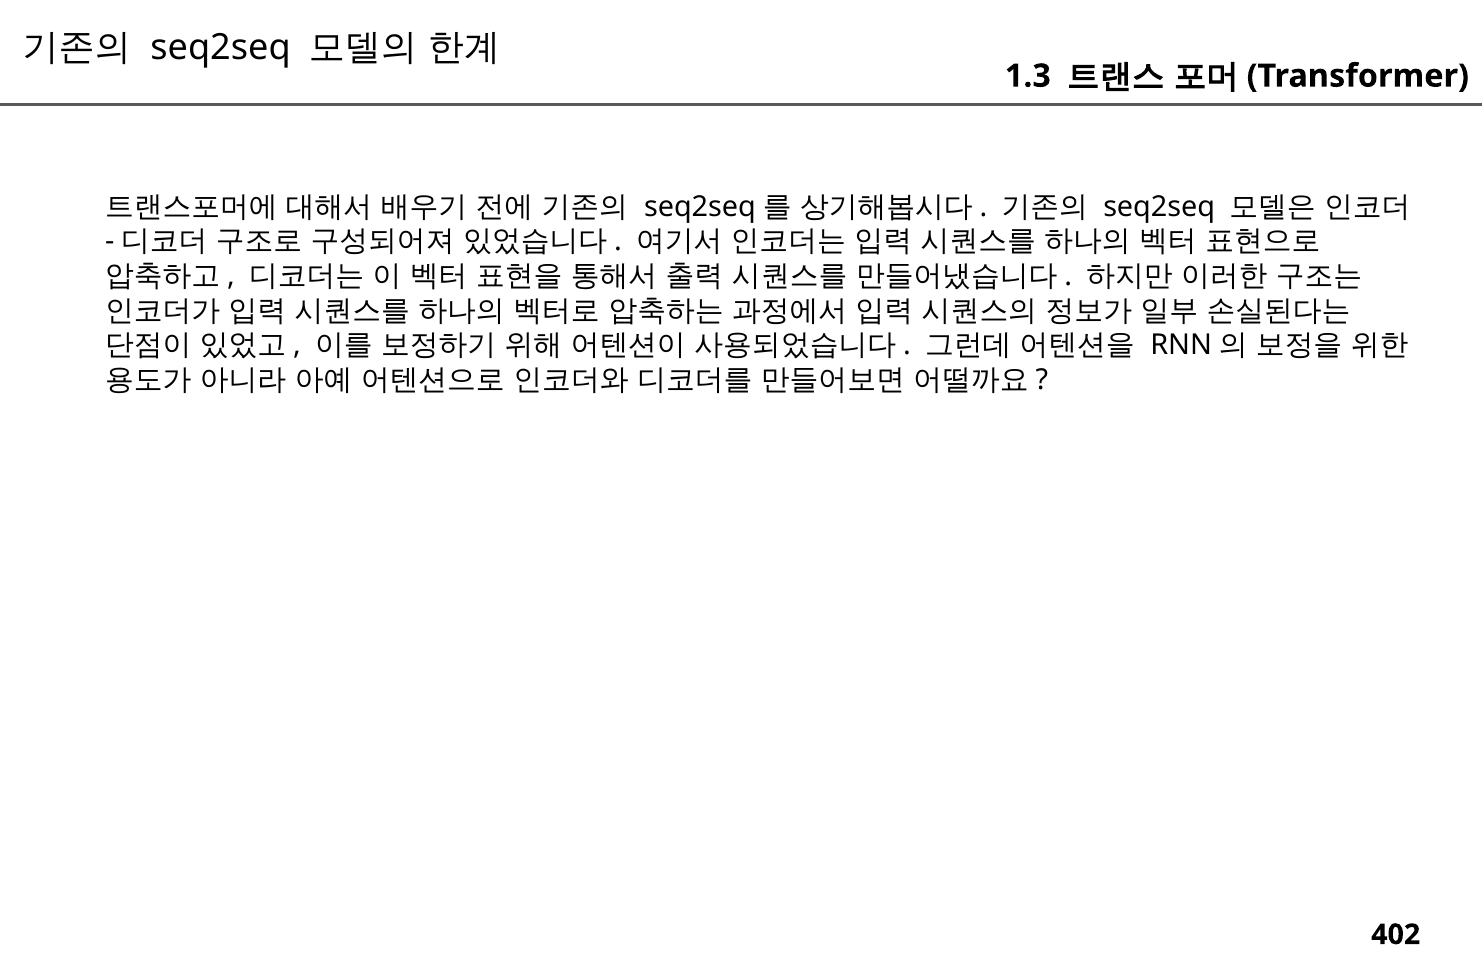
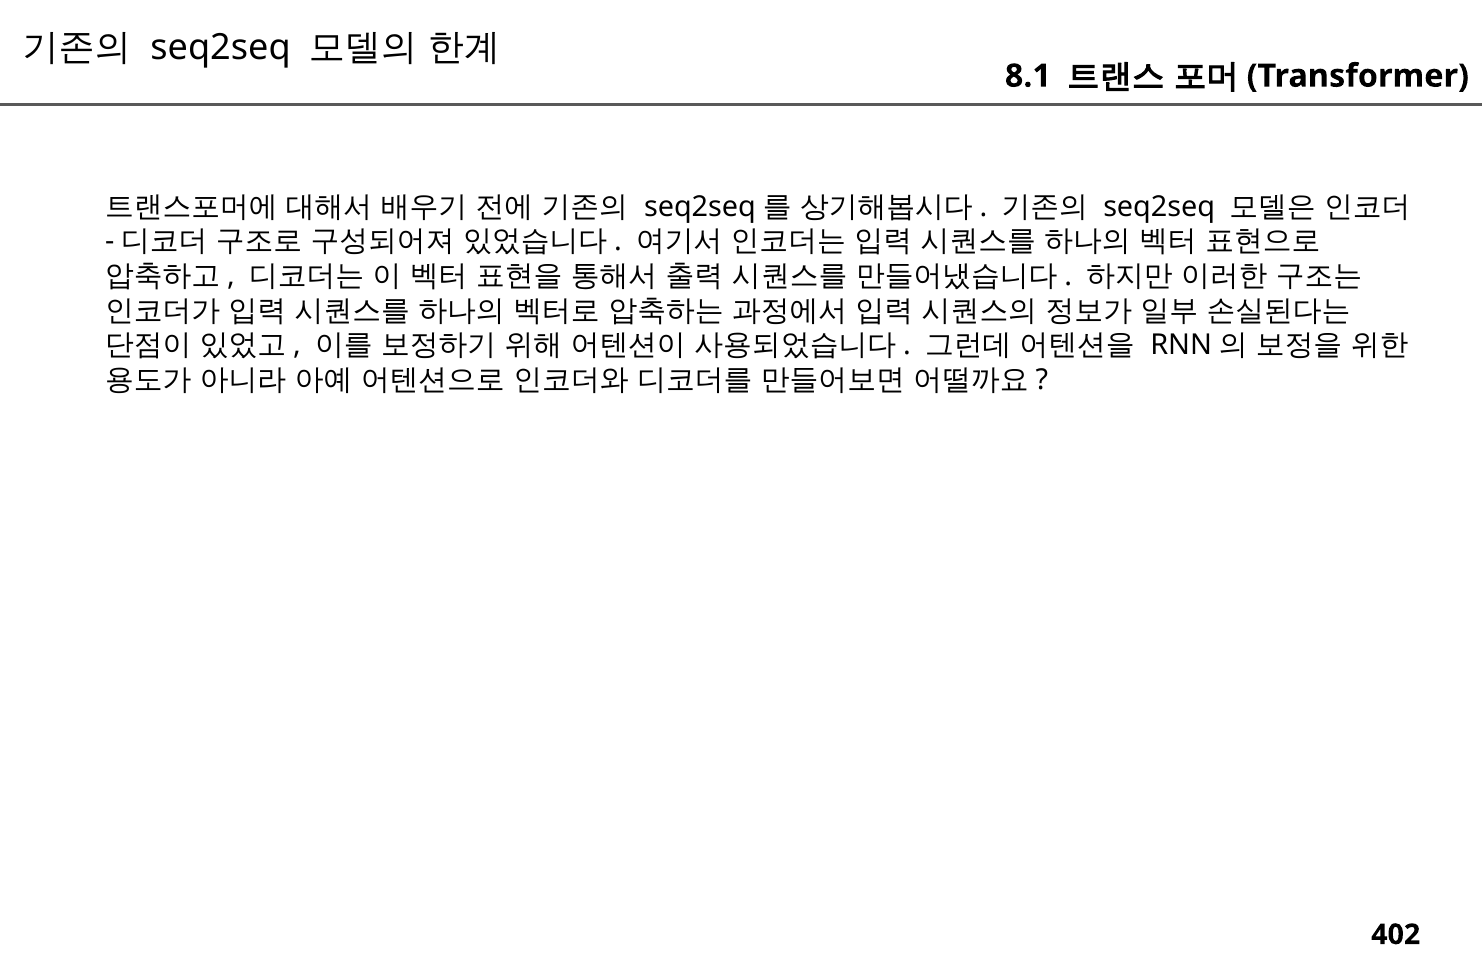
1.3: 1.3 -> 8.1 (1028, 76)
